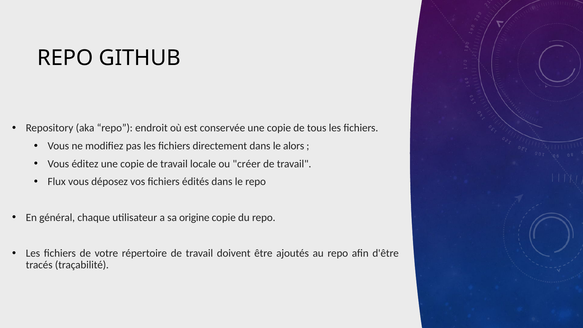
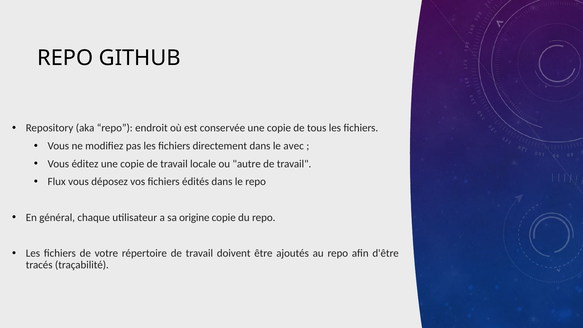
alors: alors -> avec (294, 146)
créer: créer -> autre (247, 164)
